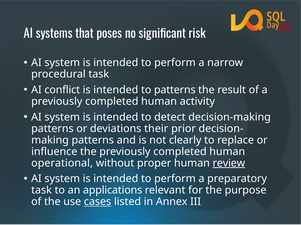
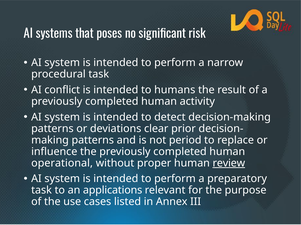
to patterns: patterns -> humans (175, 90)
their: their -> clear (156, 129)
clearly: clearly -> period (185, 140)
cases underline: present -> none (98, 202)
